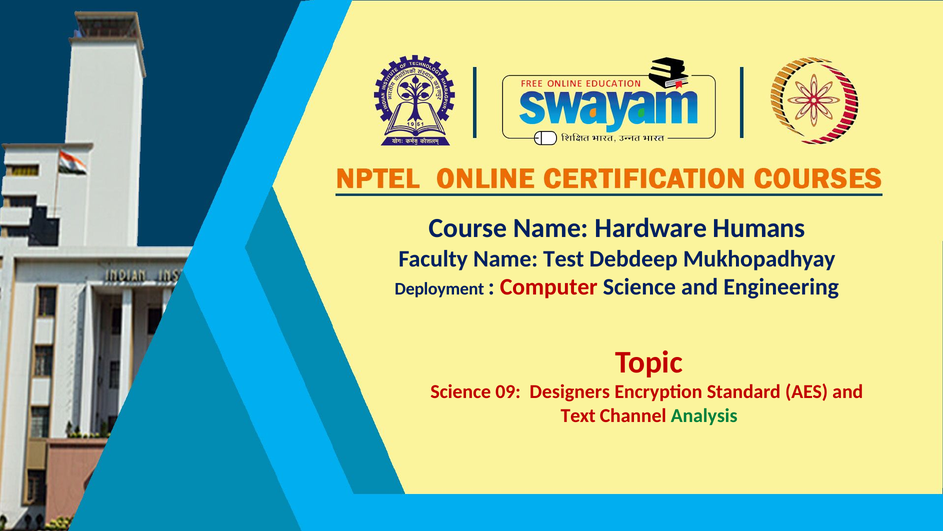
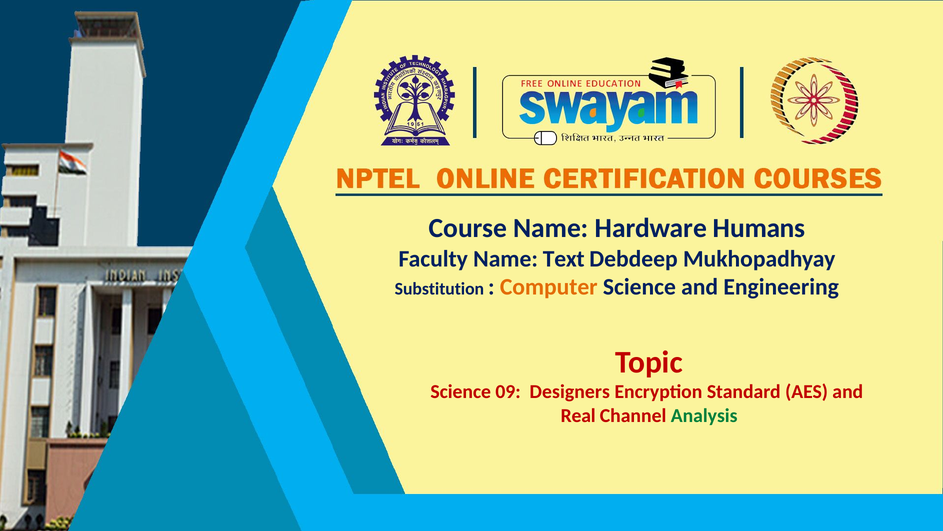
Test: Test -> Text (564, 259)
Deployment: Deployment -> Substitution (439, 289)
Computer colour: red -> orange (549, 287)
Text: Text -> Real (578, 415)
